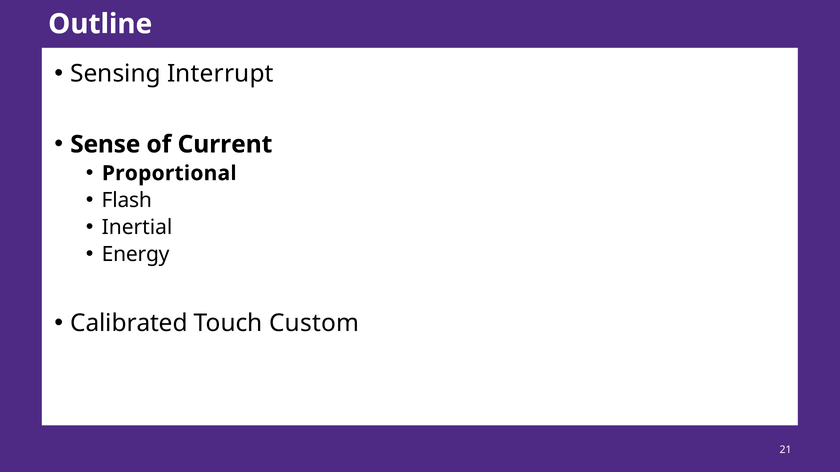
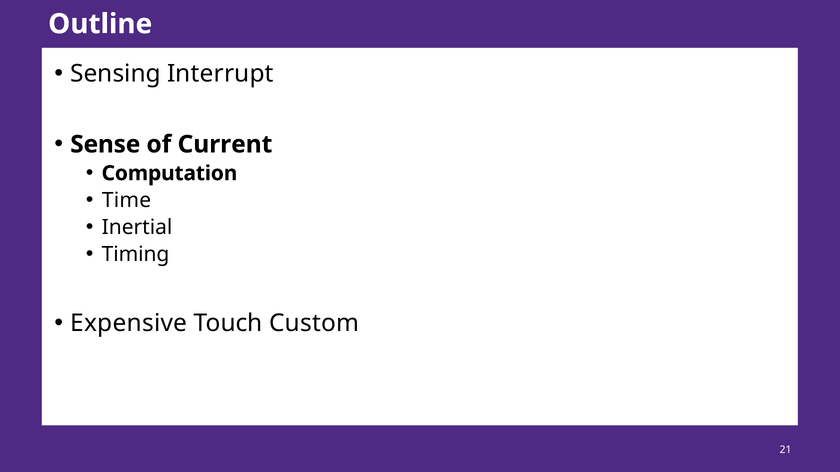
Proportional: Proportional -> Computation (169, 173)
Flash: Flash -> Time (127, 201)
Energy: Energy -> Timing (136, 255)
Calibrated: Calibrated -> Expensive (129, 324)
